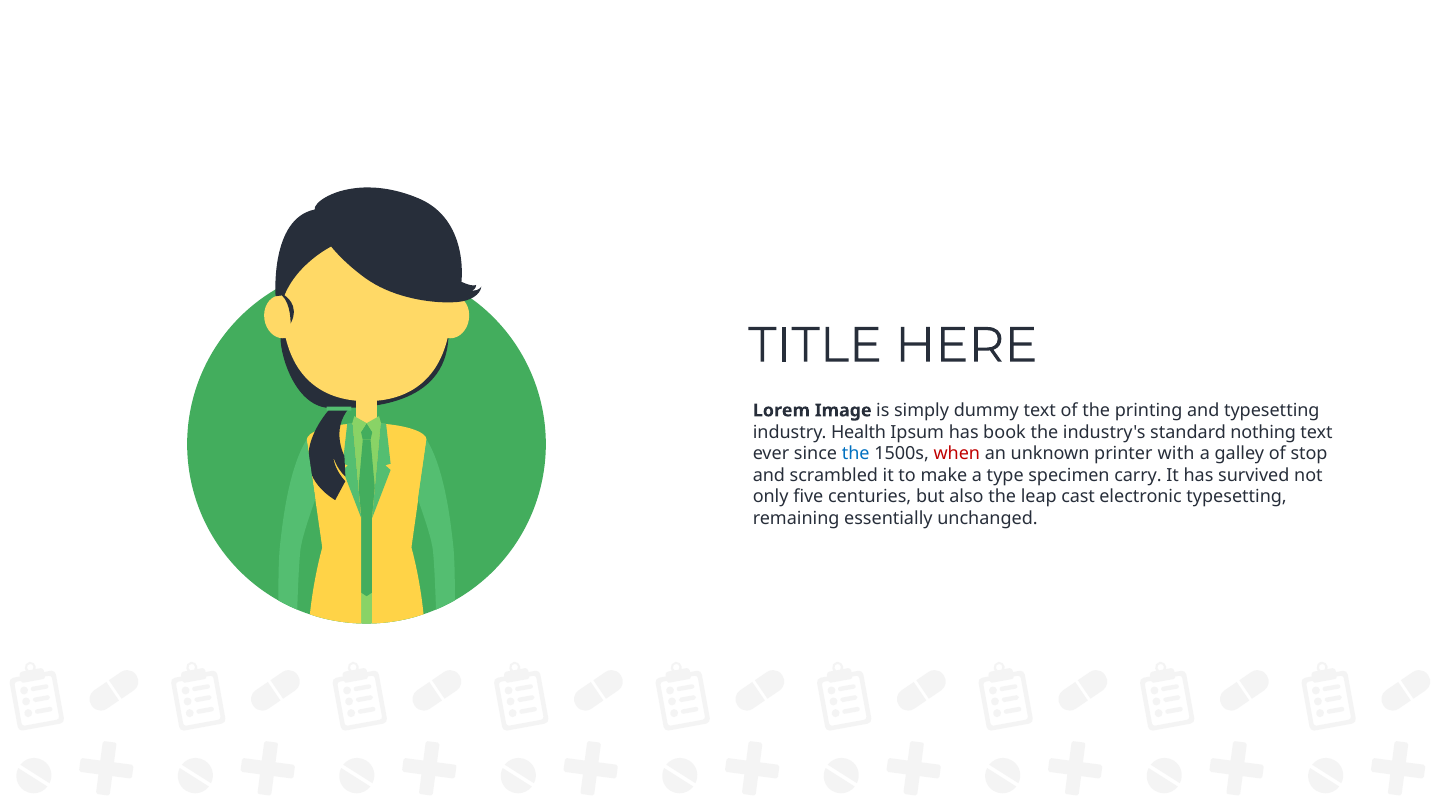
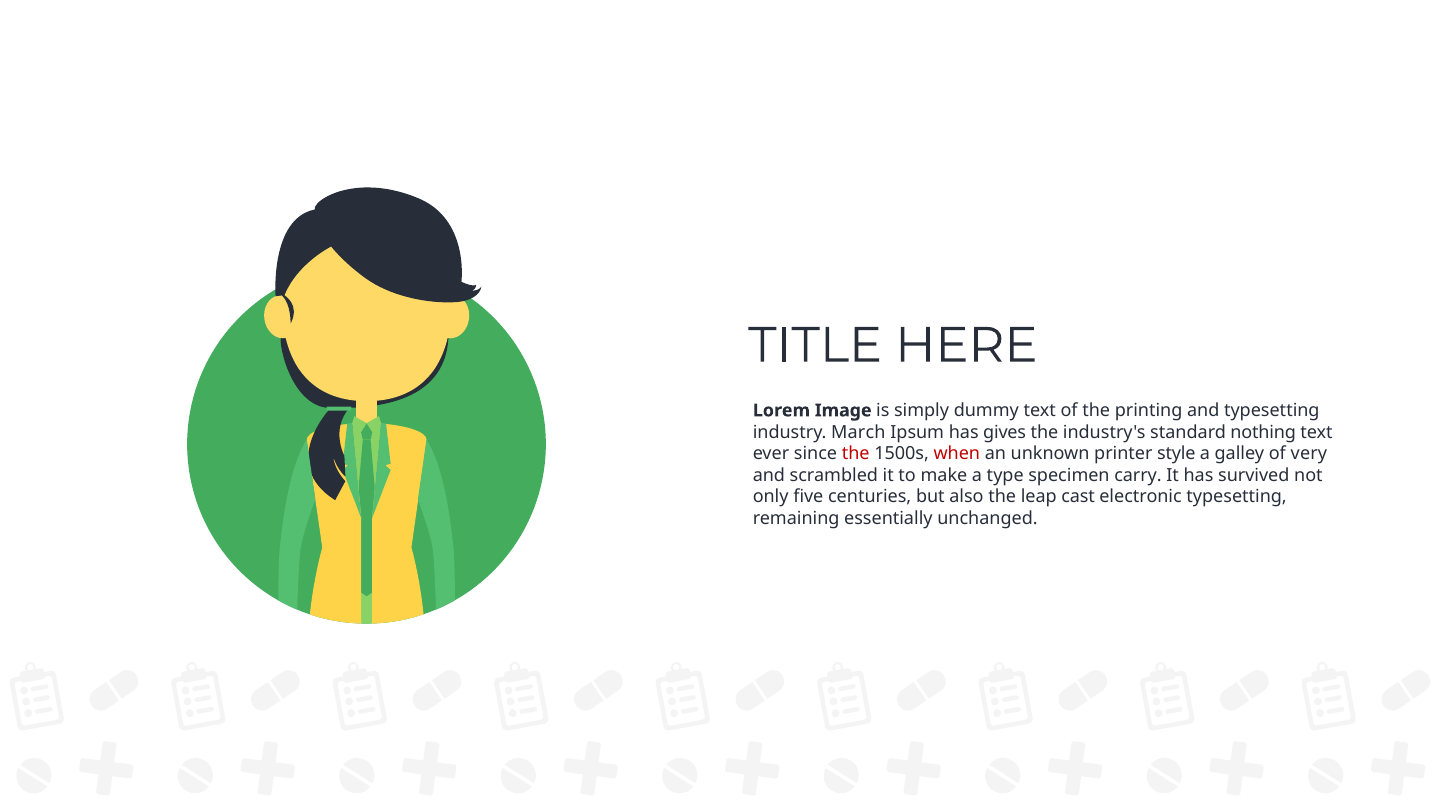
Health: Health -> March (858, 432)
book: book -> gives (1005, 432)
the colour: blue -> red (856, 453)
with: with -> style (1176, 453)
stop: stop -> very (1309, 453)
